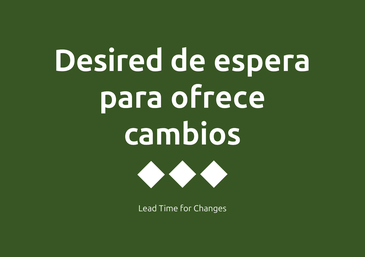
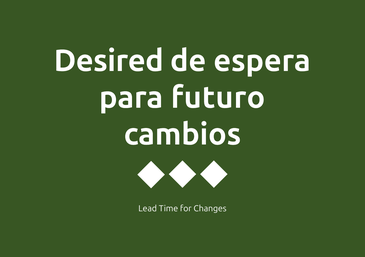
ofrece: ofrece -> futuro (218, 98)
